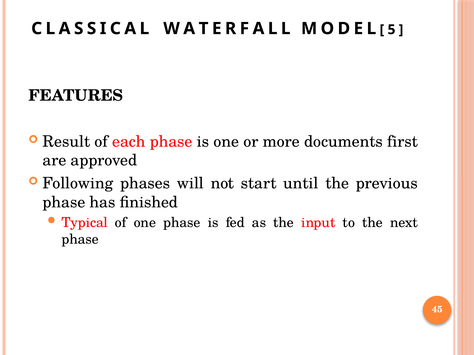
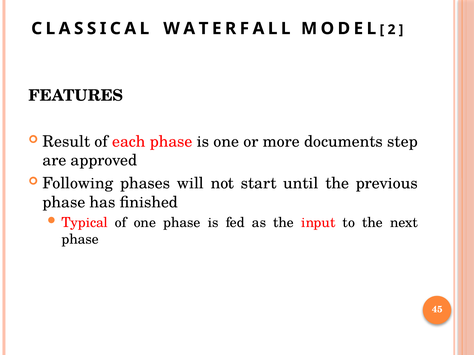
5: 5 -> 2 (391, 30)
first: first -> step (403, 142)
